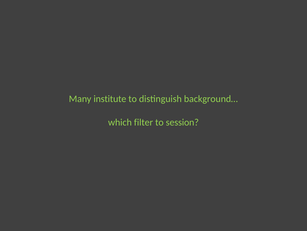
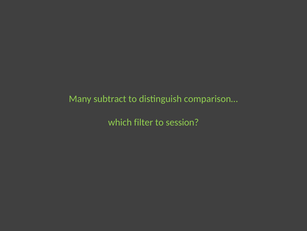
institute: institute -> subtract (110, 98)
background…: background… -> comparison… (211, 98)
